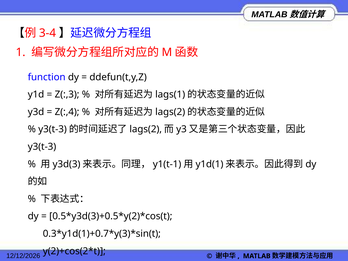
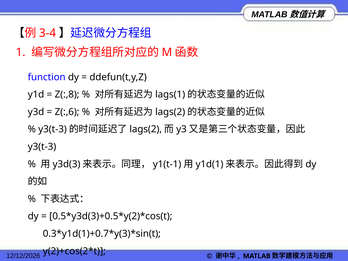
Z(:,3: Z(:,3 -> Z(:,8 (67, 94)
Z(:,4: Z(:,4 -> Z(:,6 (67, 112)
